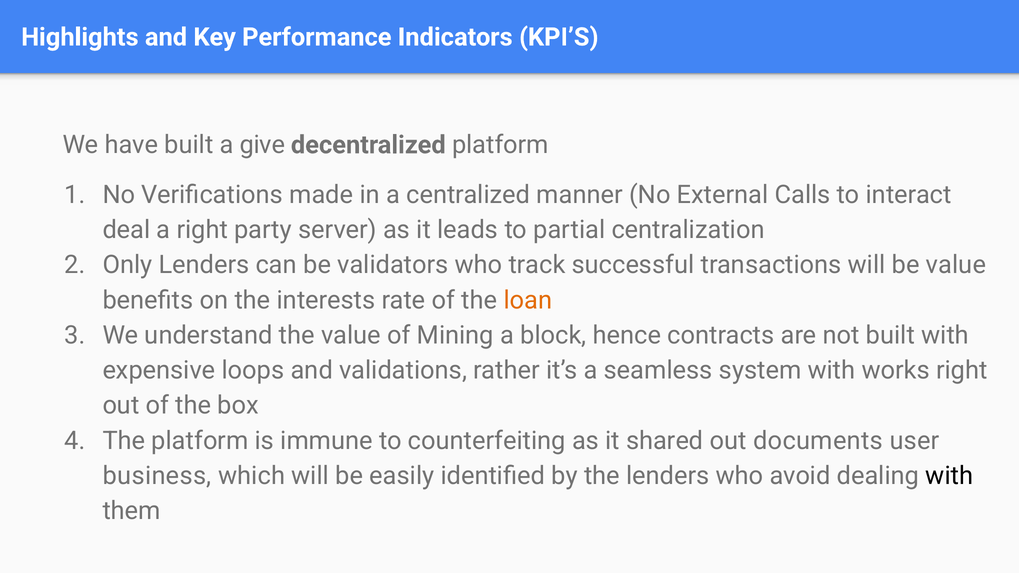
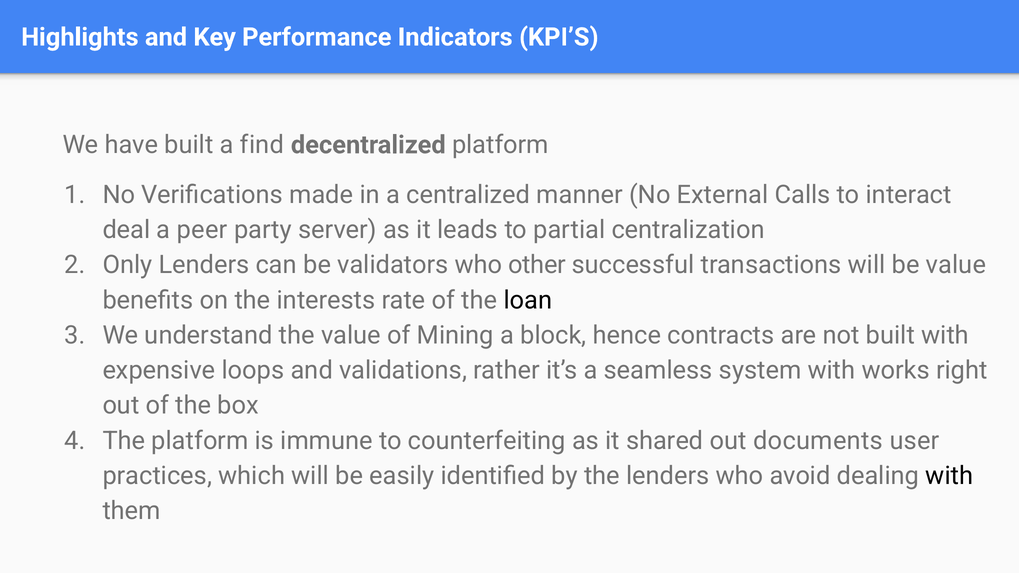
give: give -> find (262, 145)
a right: right -> peer (202, 230)
track: track -> other (537, 265)
loan colour: orange -> black (528, 300)
business: business -> practices (157, 476)
